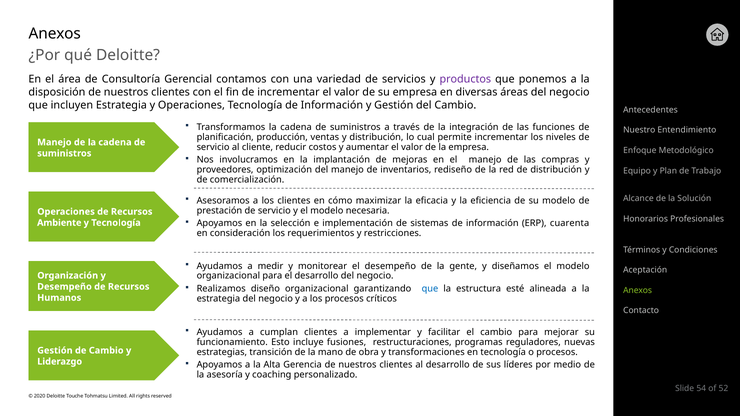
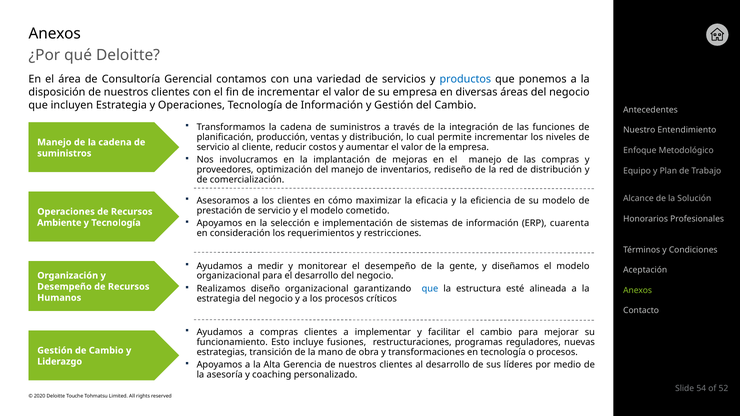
productos colour: purple -> blue (465, 79)
necesaria: necesaria -> cometido (368, 211)
a cumplan: cumplan -> compras (279, 332)
